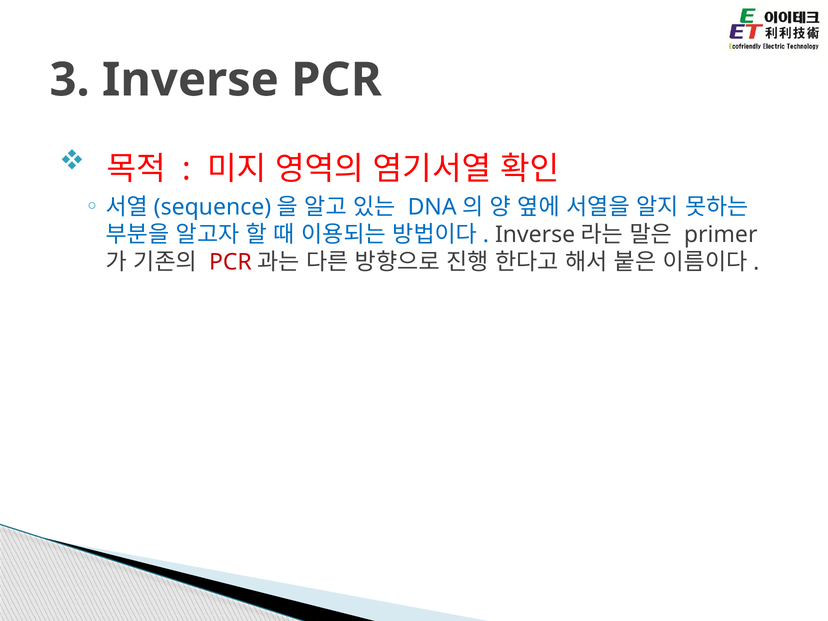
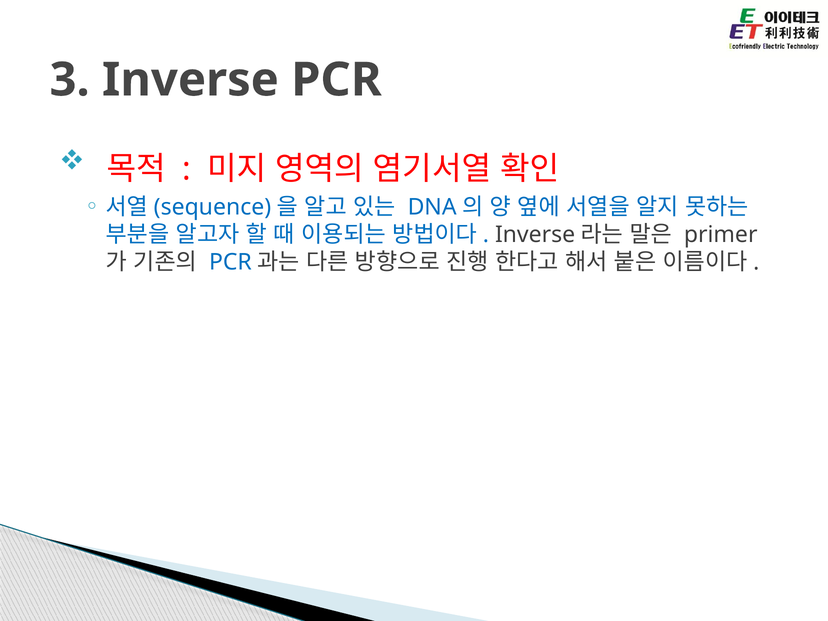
PCR colour: red -> blue (230, 262)
